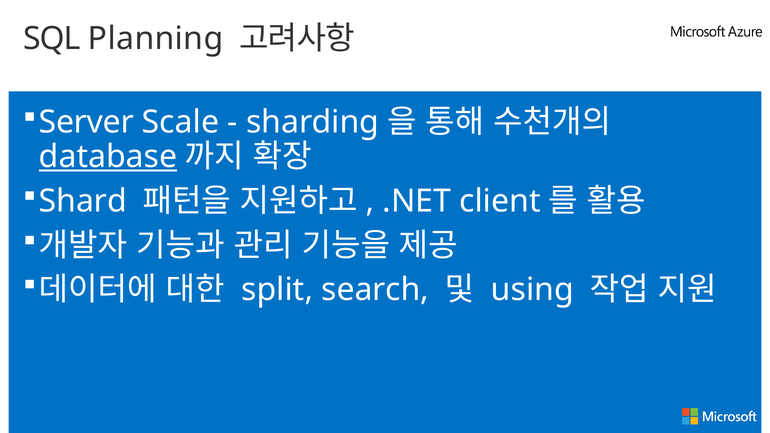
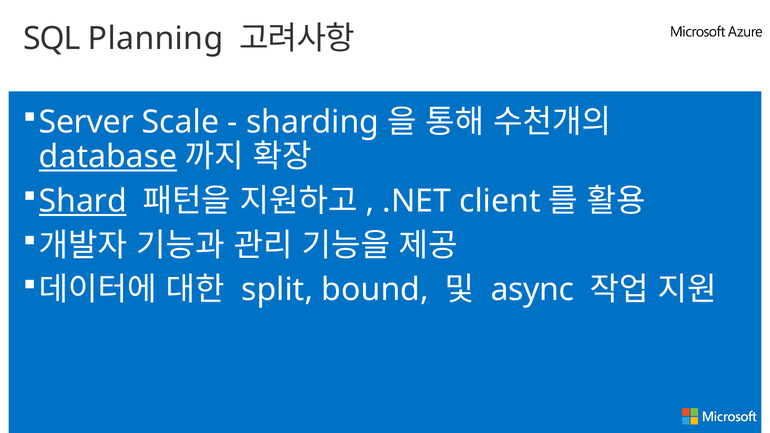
Shard underline: none -> present (83, 201)
search: search -> bound (375, 290)
using: using -> async (533, 290)
